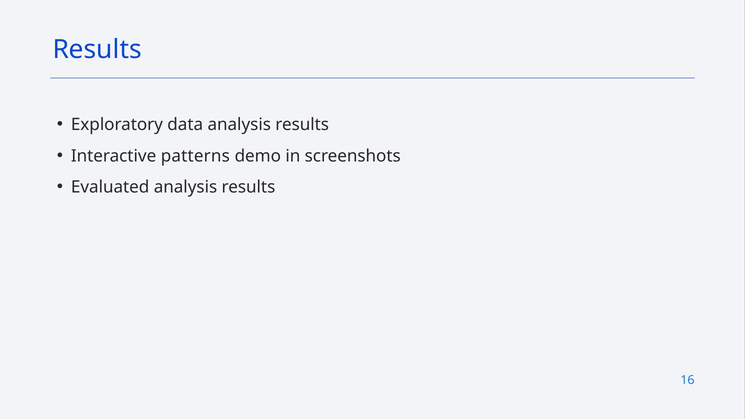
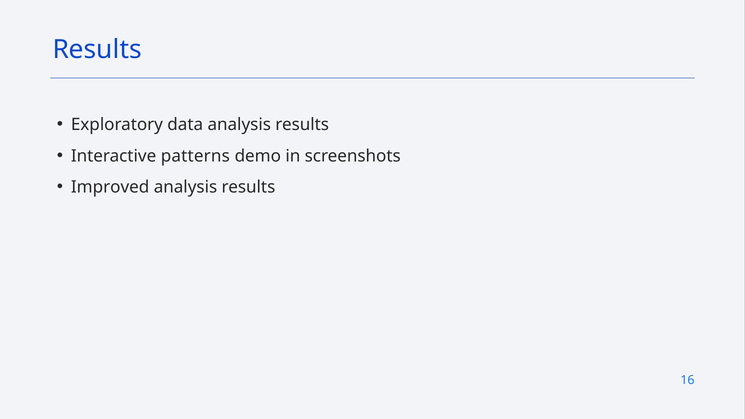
Evaluated: Evaluated -> Improved (110, 187)
